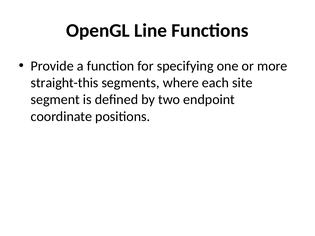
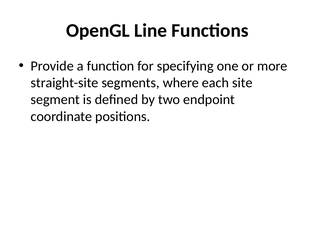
straight-this: straight-this -> straight-site (65, 83)
